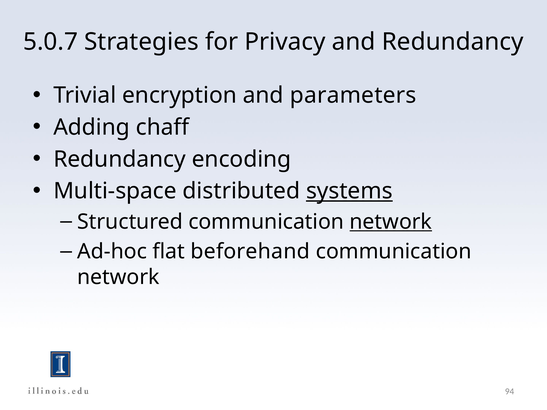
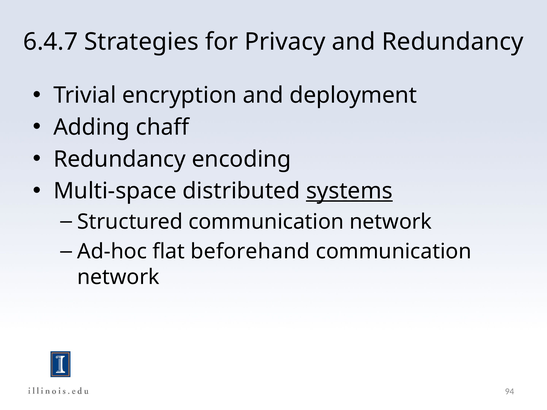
5.0.7: 5.0.7 -> 6.4.7 (51, 42)
parameters: parameters -> deployment (353, 95)
network underline: present -> none (391, 222)
